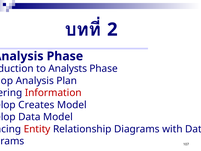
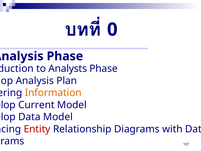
2: 2 -> 0 (112, 30)
Information colour: red -> orange (53, 93)
Creates: Creates -> Current (36, 105)
